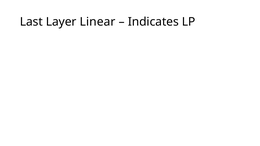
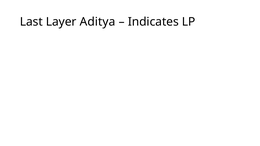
Linear: Linear -> Aditya (98, 22)
